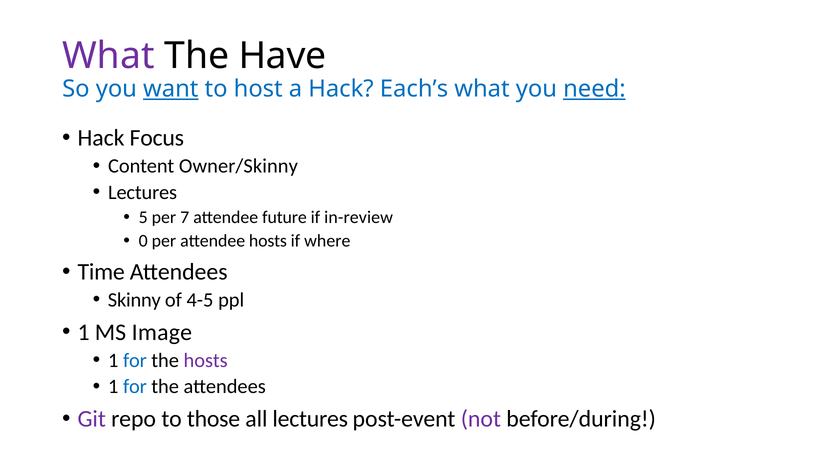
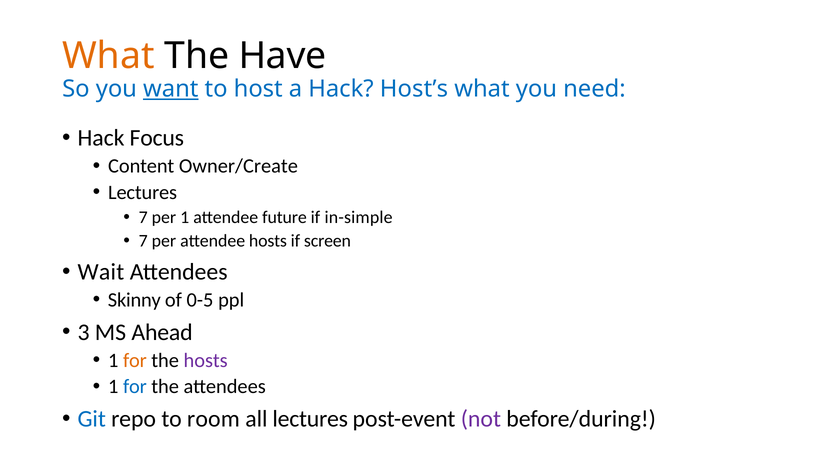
What colour: purple -> orange (108, 56)
Each’s: Each’s -> Host’s (414, 89)
need underline: present -> none (594, 89)
Owner/Skinny: Owner/Skinny -> Owner/Create (238, 166)
5: 5 -> 7 (143, 217)
per 7: 7 -> 1 (185, 217)
in-review: in-review -> in-simple (359, 217)
0: 0 -> 7 (143, 241)
where: where -> screen (327, 241)
Time: Time -> Wait (101, 272)
4-5: 4-5 -> 0-5 (200, 300)
1: 1 -> 3 (84, 332)
Image: Image -> Ahead (162, 332)
for colour: blue -> orange (135, 360)
Git colour: purple -> blue (92, 419)
those: those -> room (213, 419)
